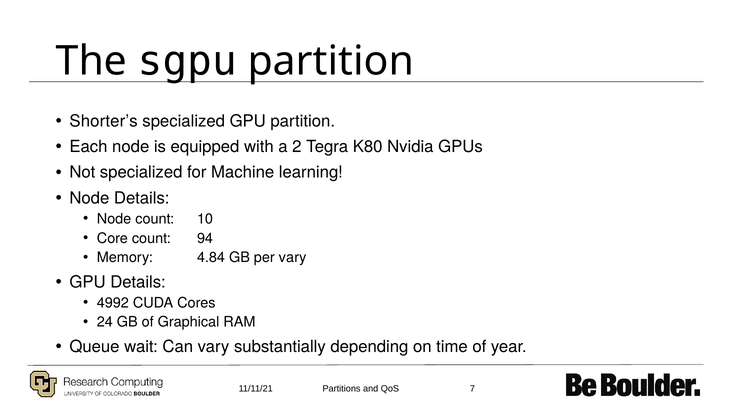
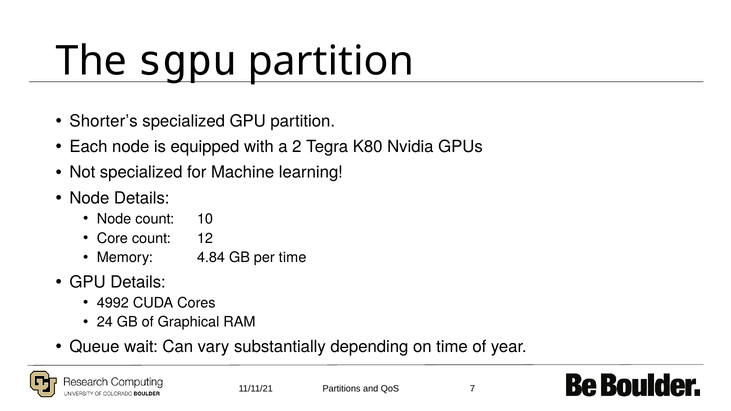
94: 94 -> 12 (205, 238)
per vary: vary -> time (293, 258)
